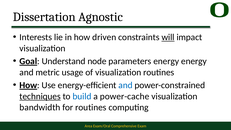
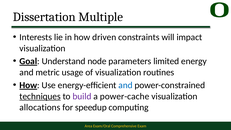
Agnostic: Agnostic -> Multiple (101, 17)
will underline: present -> none (168, 37)
parameters energy: energy -> limited (166, 61)
build colour: blue -> purple (82, 96)
bandwidth: bandwidth -> allocations (40, 107)
for routines: routines -> speedup (91, 107)
